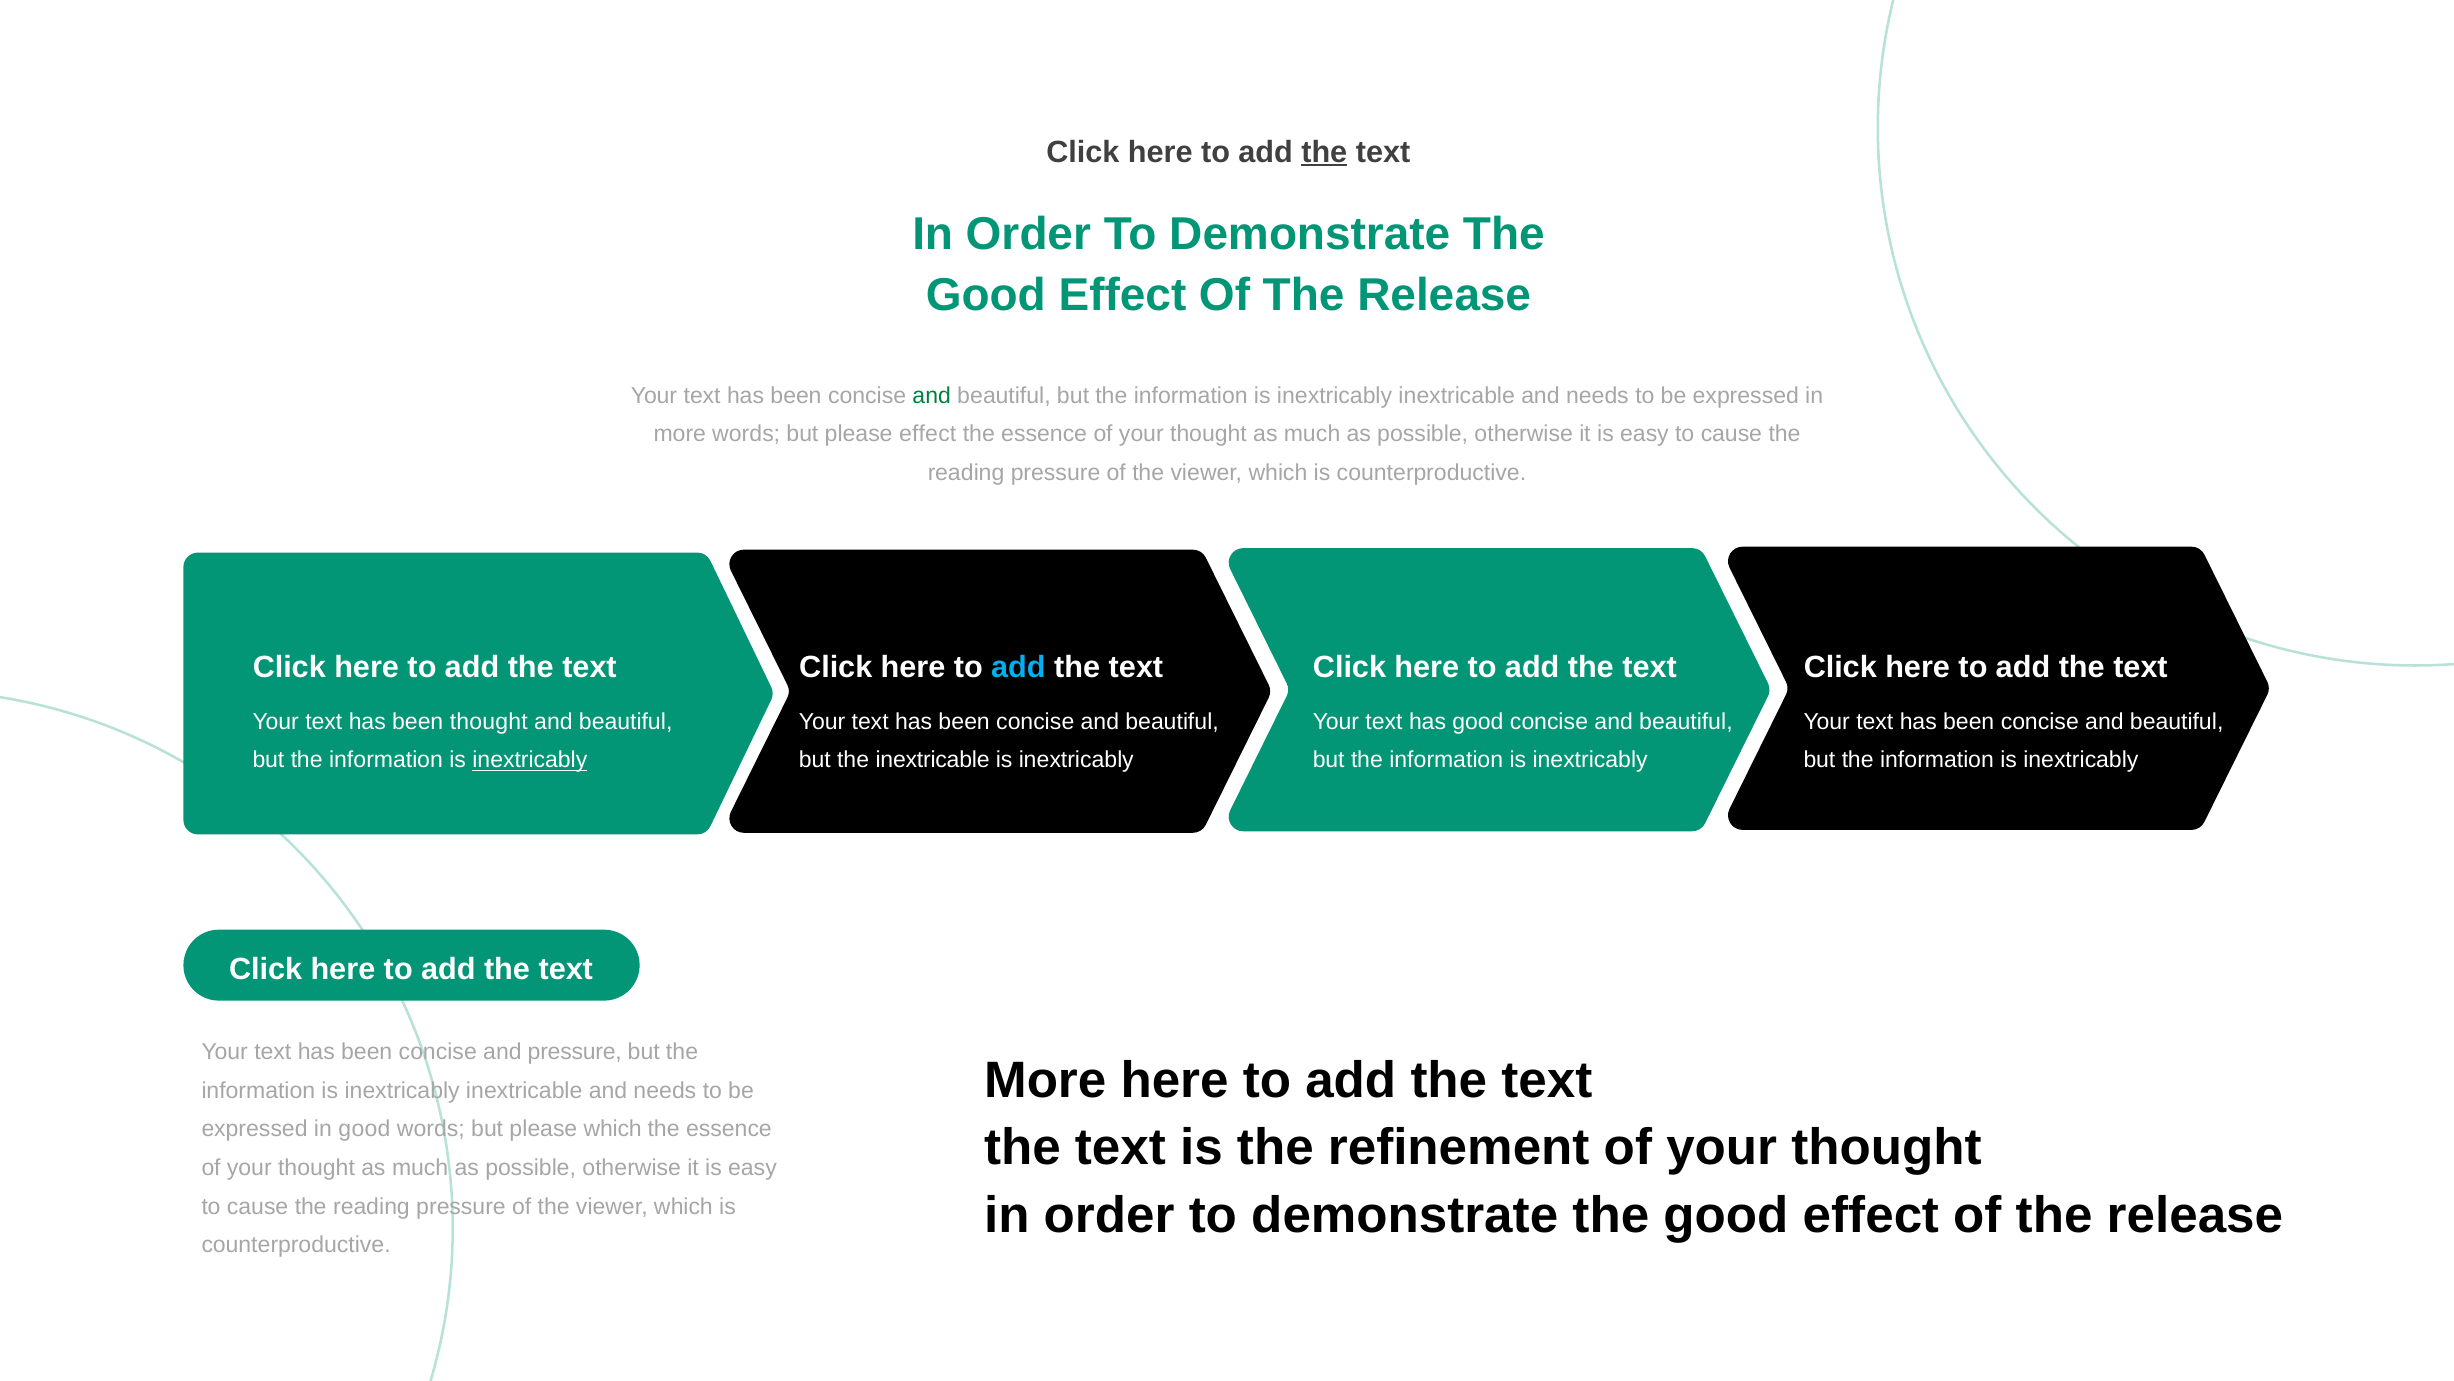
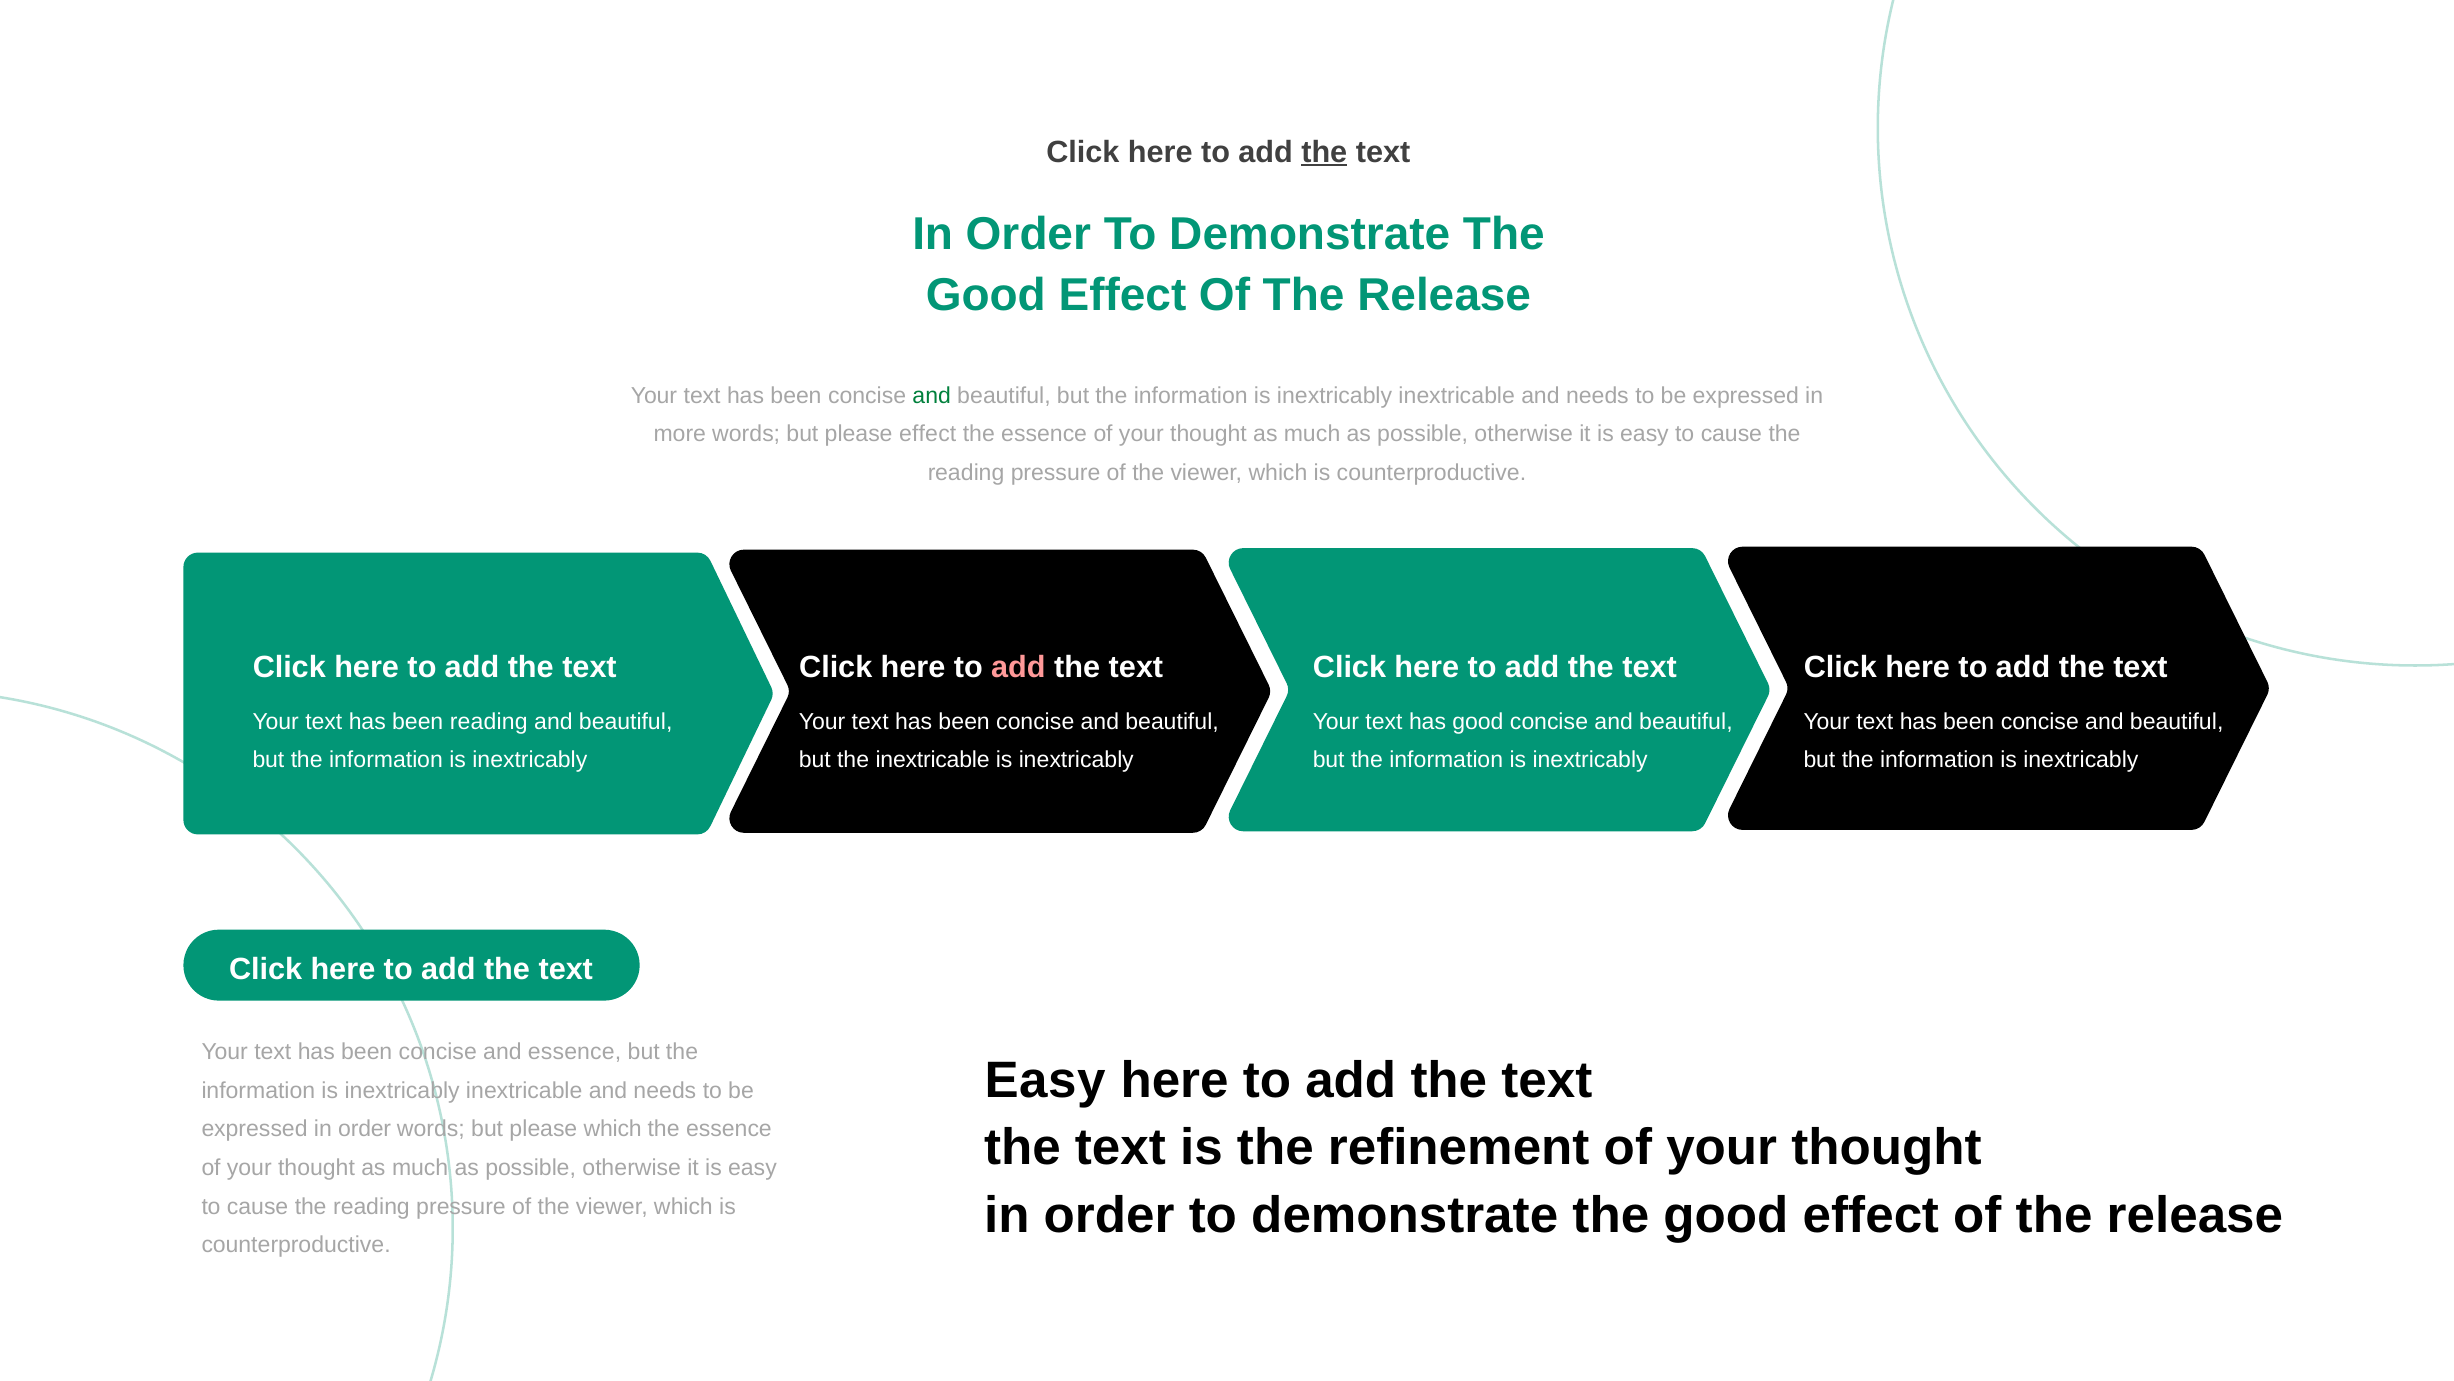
add colour: light blue -> pink (1018, 667)
been thought: thought -> reading (489, 721)
inextricably underline: present -> none (530, 760)
and pressure: pressure -> essence (575, 1051)
More: More -> Easy (1045, 1080)
expressed in good: good -> order (365, 1129)
